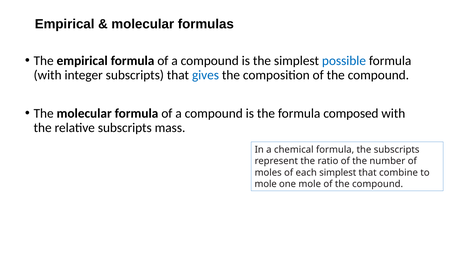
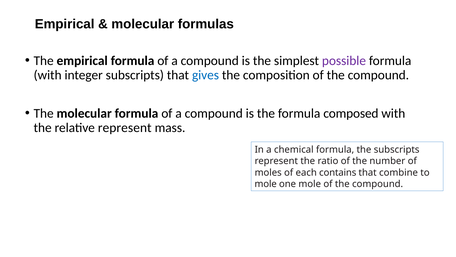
possible colour: blue -> purple (344, 61)
relative subscripts: subscripts -> represent (125, 128)
each simplest: simplest -> contains (338, 172)
